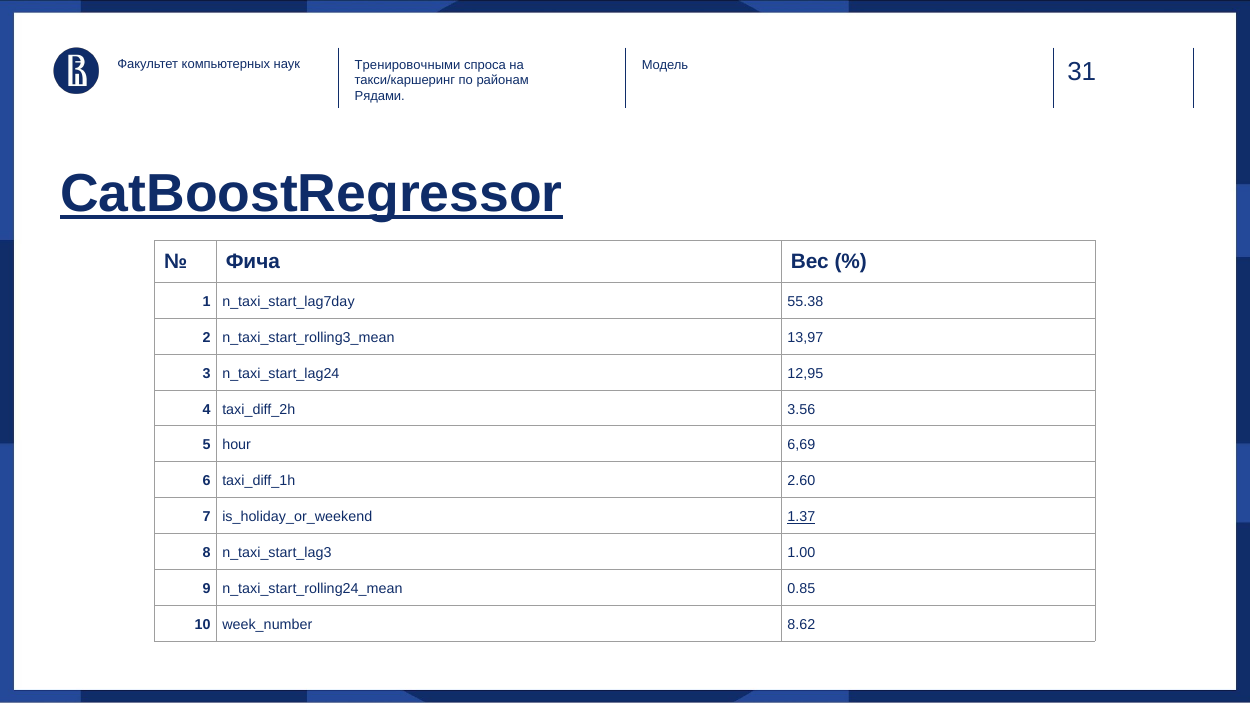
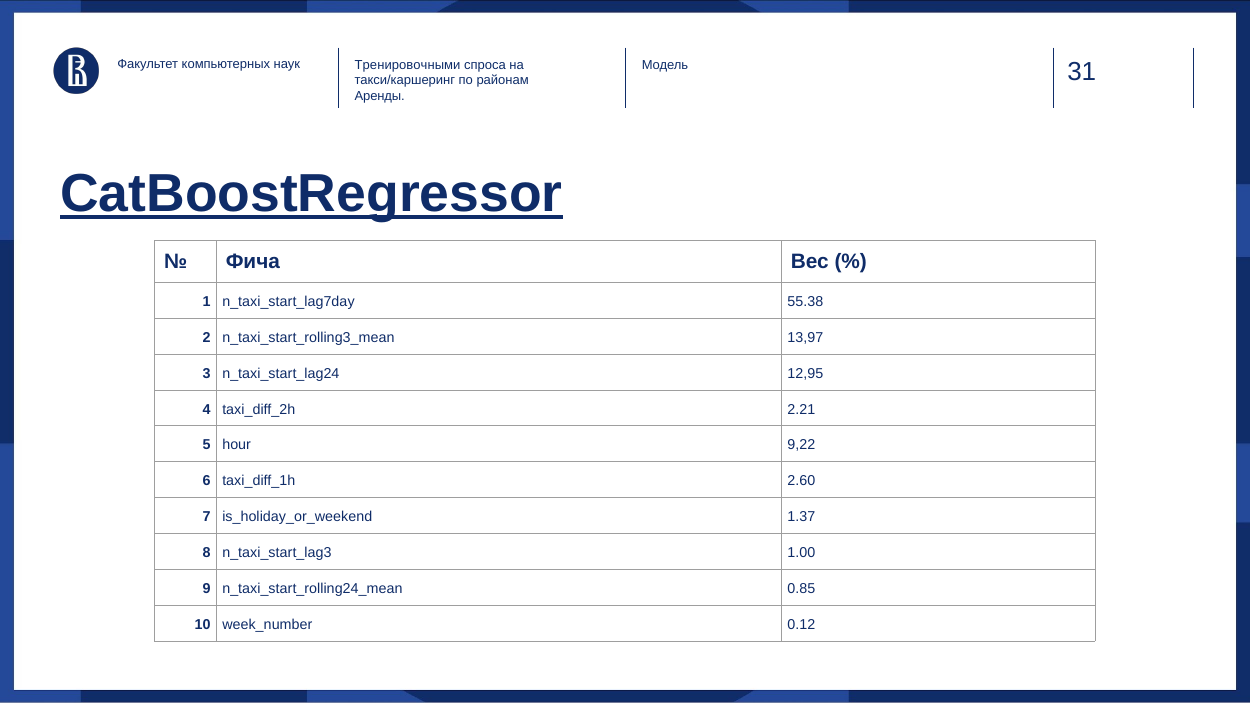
Рядами: Рядами -> Аренды (380, 96)
3.56: 3.56 -> 2.21 (801, 409)
6,69: 6,69 -> 9,22 (801, 445)
1.37 underline: present -> none (801, 517)
8.62: 8.62 -> 0.12 (801, 625)
